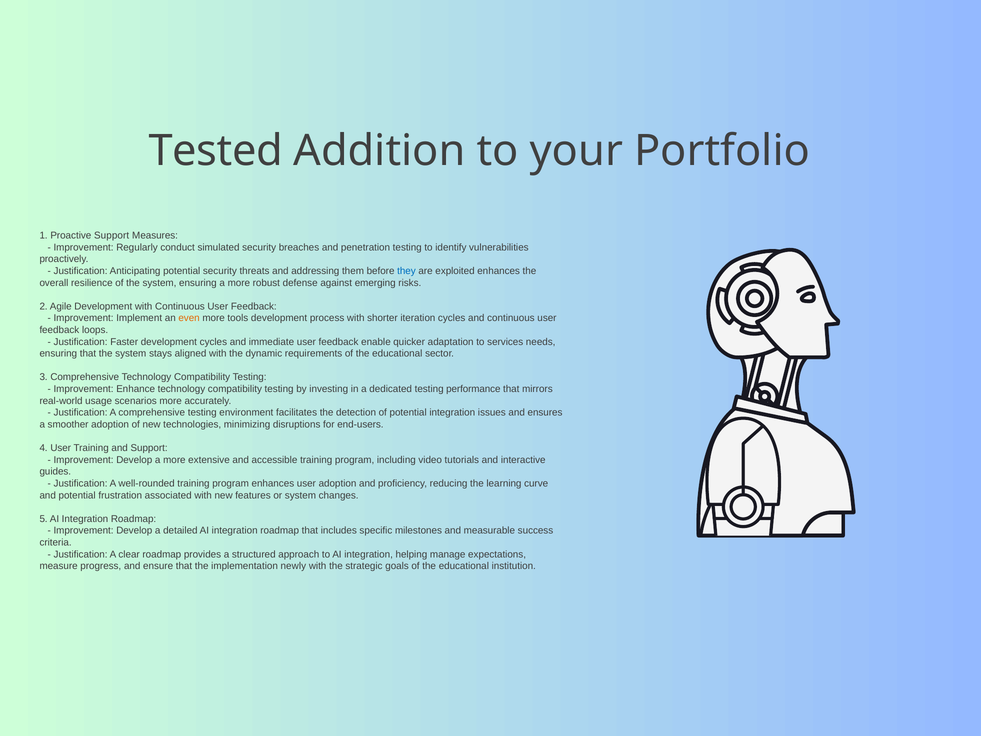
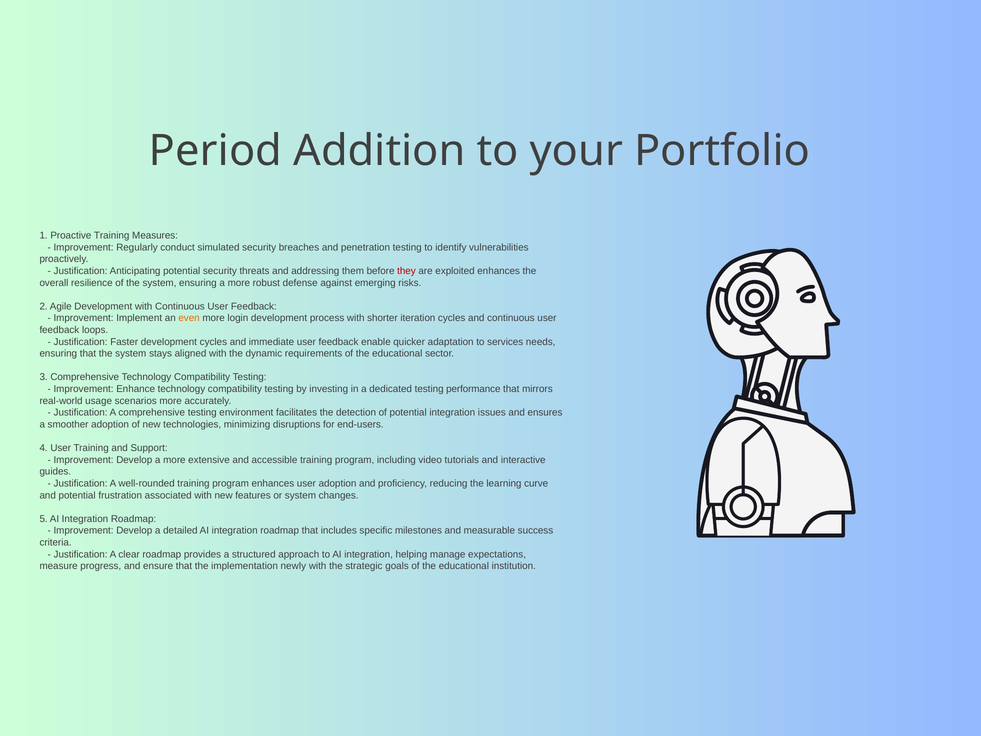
Tested: Tested -> Period (216, 151)
Proactive Support: Support -> Training (112, 235)
they colour: blue -> red (406, 271)
tools: tools -> login (238, 318)
